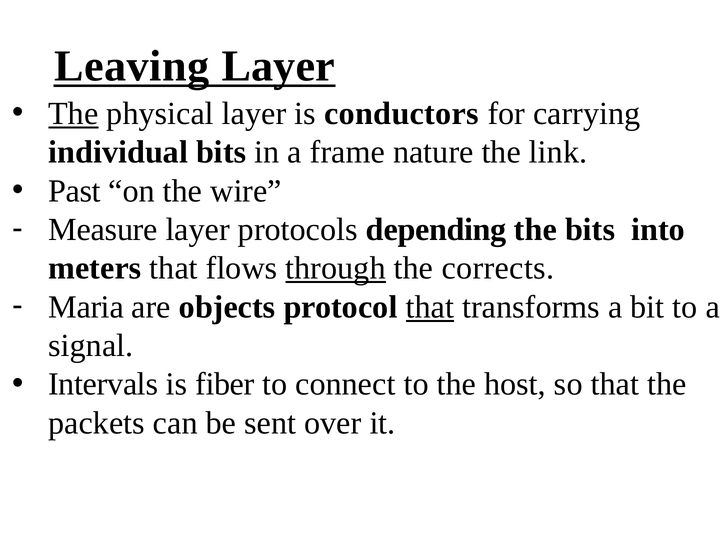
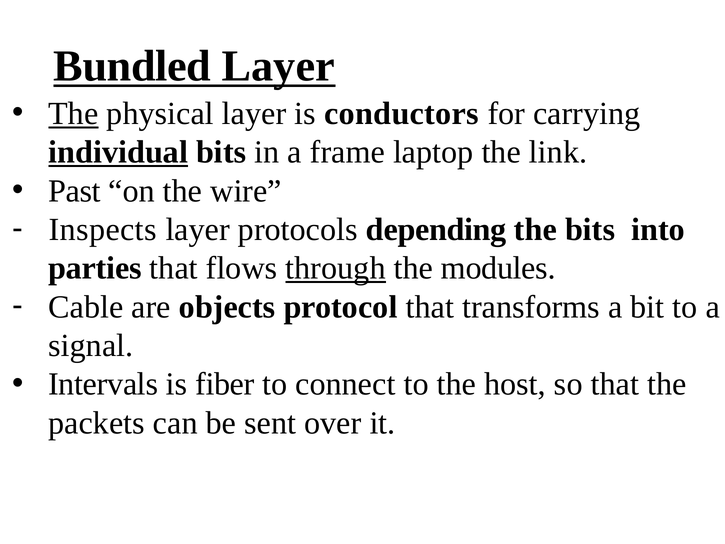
Leaving: Leaving -> Bundled (132, 66)
individual underline: none -> present (118, 152)
nature: nature -> laptop (433, 152)
Measure: Measure -> Inspects (103, 229)
meters: meters -> parties (95, 268)
corrects: corrects -> modules (498, 268)
Maria: Maria -> Cable (86, 307)
that underline: present -> none (430, 307)
